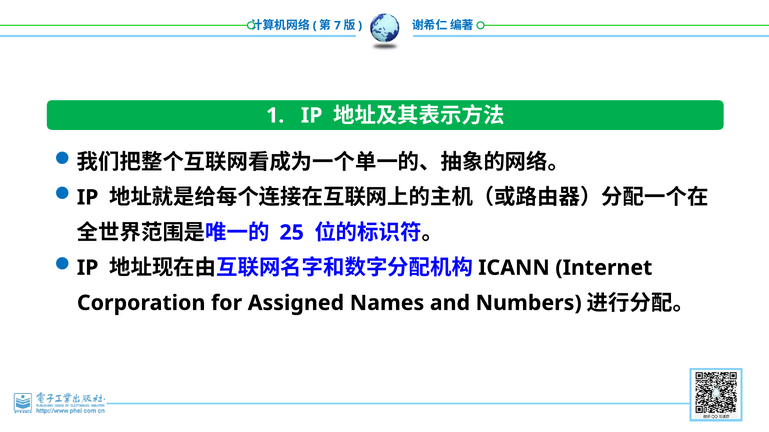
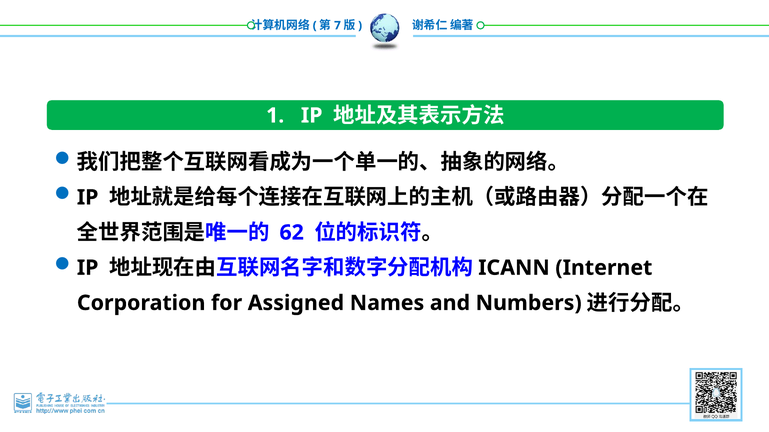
25: 25 -> 62 (292, 233)
